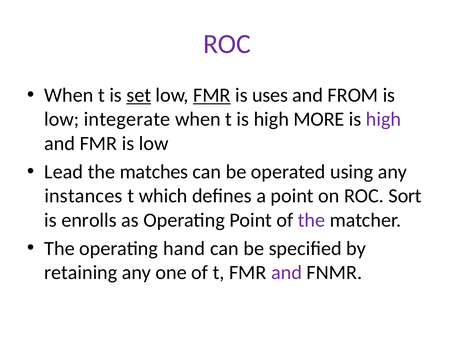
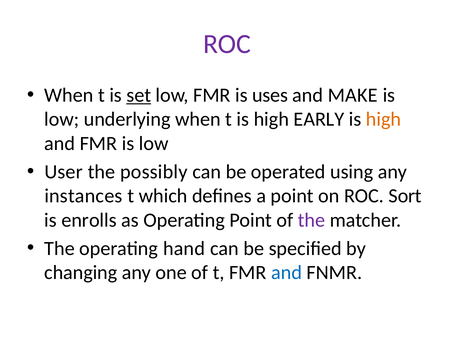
FMR underline: present -> none (212, 95)
FROM: FROM -> MAKE (353, 95)
integerate: integerate -> underlying (127, 119)
MORE: MORE -> EARLY (319, 119)
high colour: purple -> orange (383, 119)
Lead: Lead -> User (64, 172)
matches: matches -> possibly (154, 172)
retaining: retaining -> changing (81, 273)
and colour: purple -> blue (287, 273)
